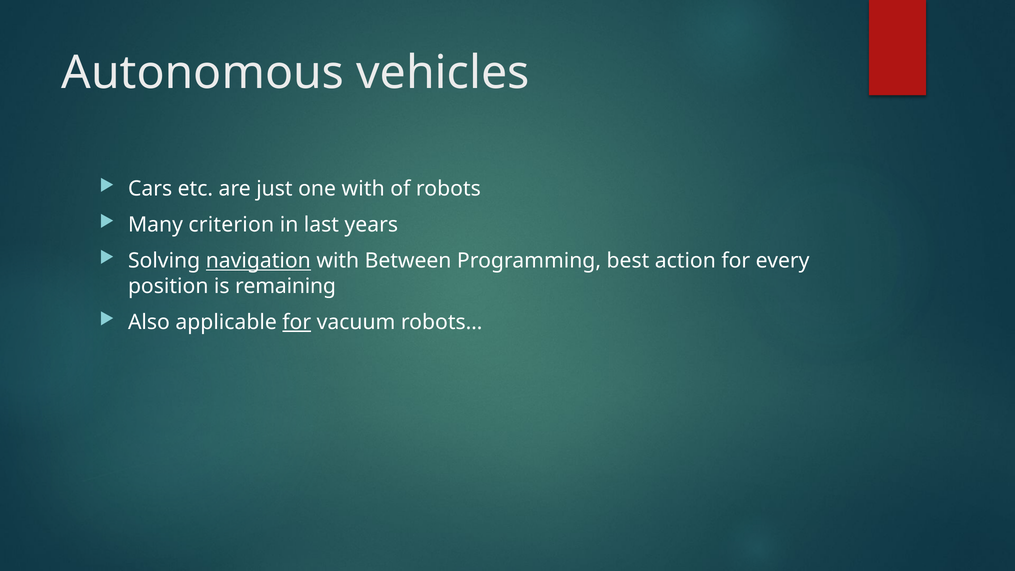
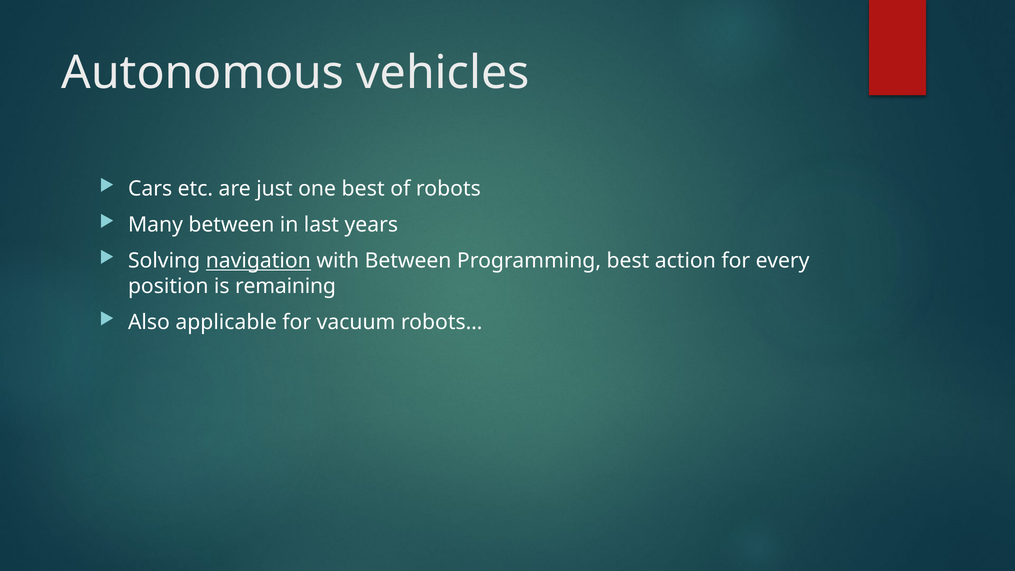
one with: with -> best (363, 189)
Many criterion: criterion -> between (231, 225)
for underline: present -> none (297, 322)
